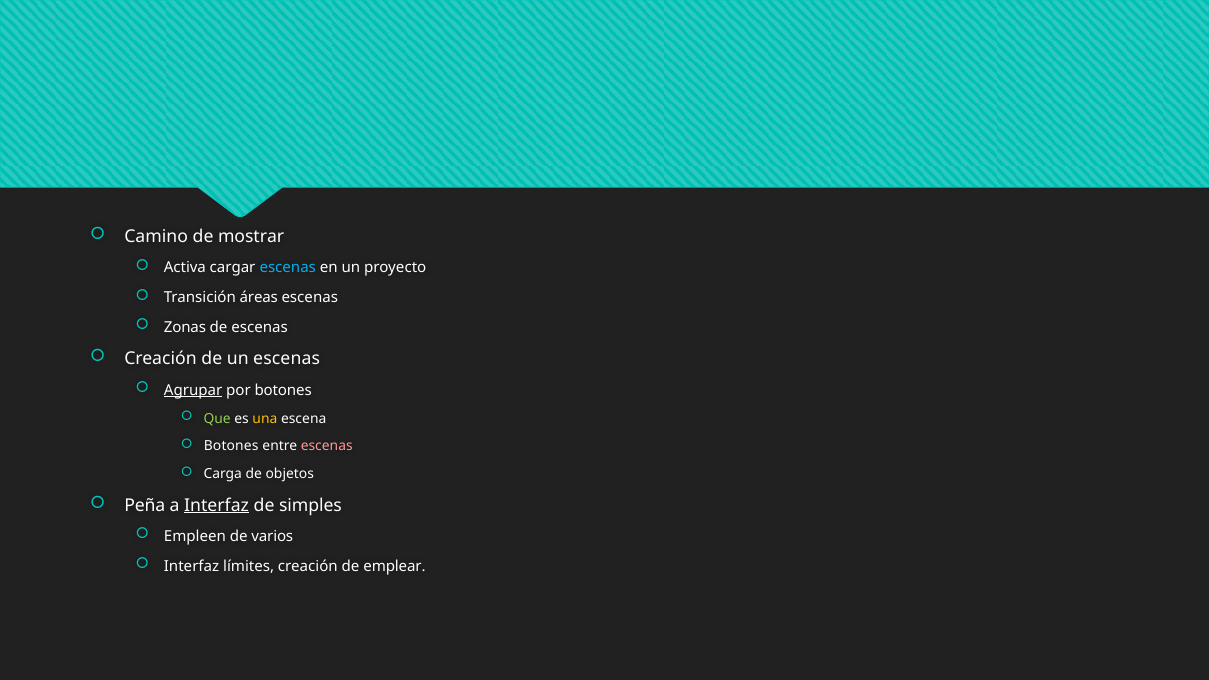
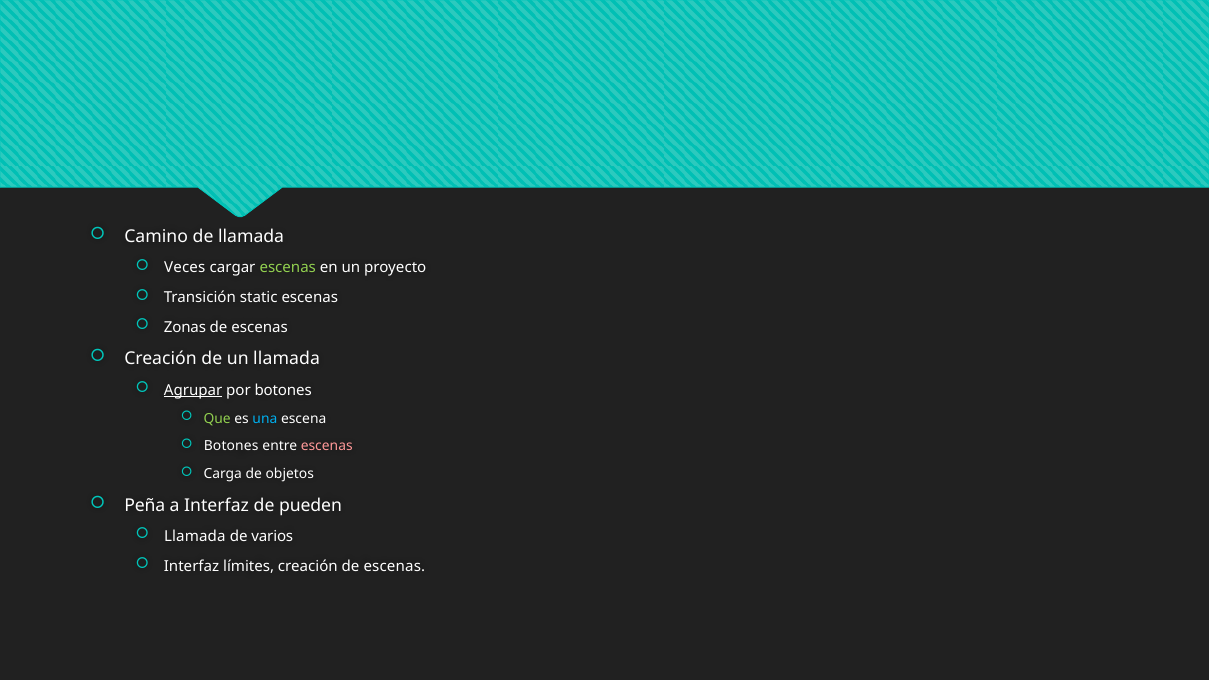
de mostrar: mostrar -> llamada (251, 237)
Activa: Activa -> Veces (185, 268)
escenas colour: light blue -> light green (288, 268)
áreas: áreas -> static (259, 297)
un escenas: escenas -> llamada (287, 359)
una colour: yellow -> light blue (265, 419)
Interfaz underline: present -> none (217, 505)
simples: simples -> pueden (310, 505)
Empleen: Empleen -> Llamada (195, 536)
creación de emplear: emplear -> escenas (394, 566)
